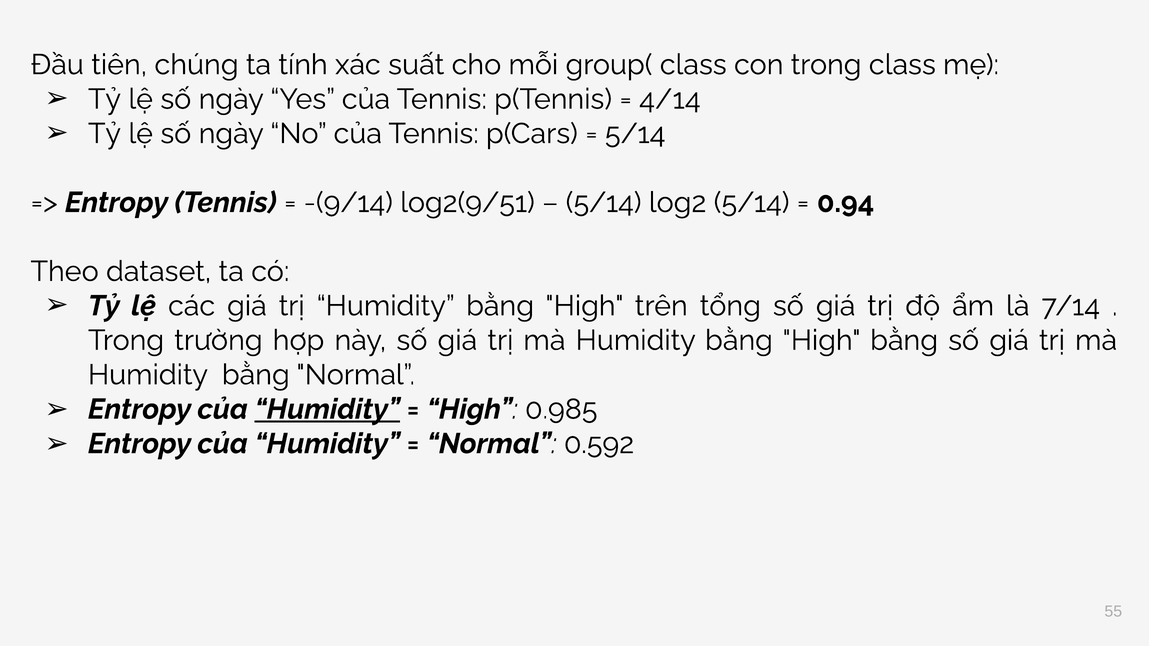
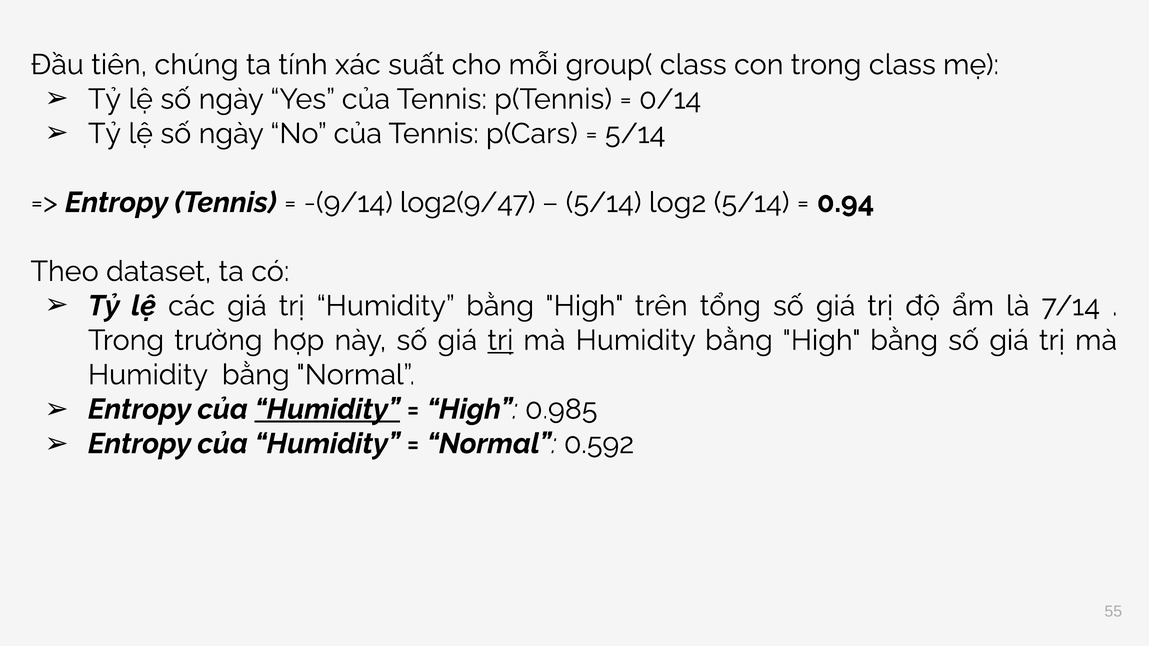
4/14: 4/14 -> 0/14 (670, 99)
log2(9/51: log2(9/51 -> log2(9/47 (468, 203)
trị underline: none -> present (500, 341)
